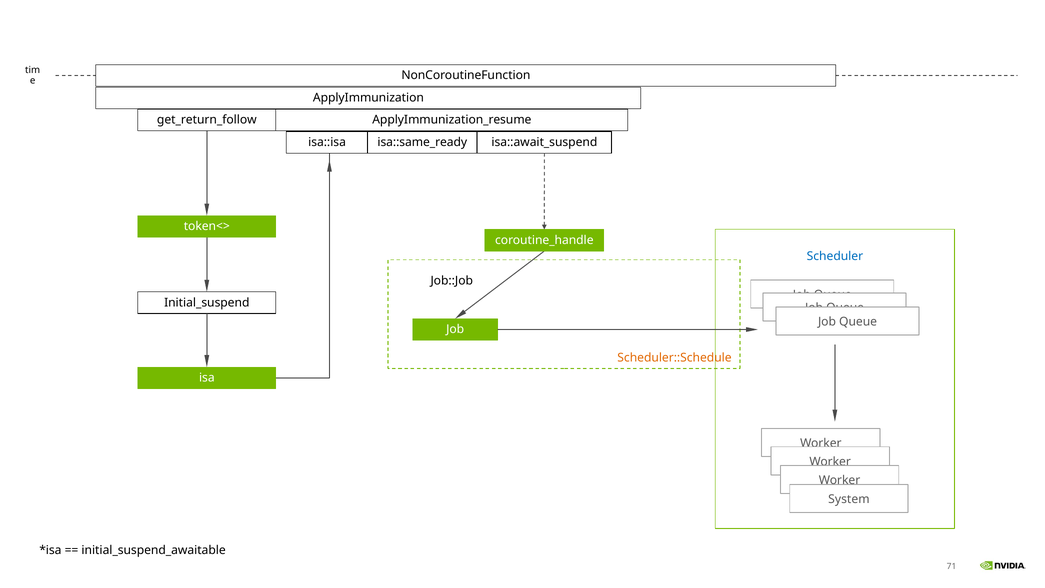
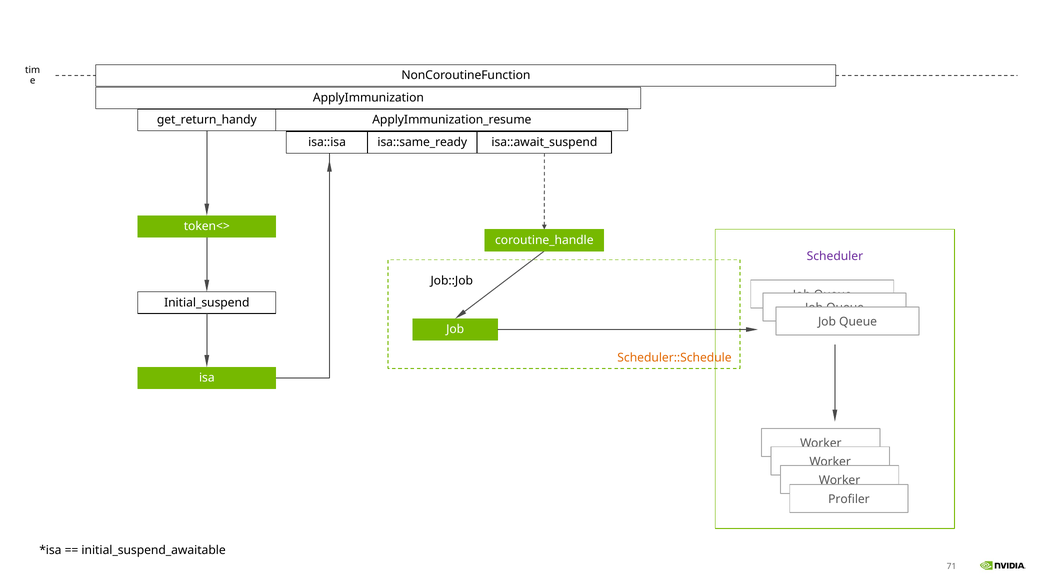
get_return_follow: get_return_follow -> get_return_handy (207, 120)
Scheduler colour: blue -> purple (835, 256)
System: System -> Profiler (849, 499)
